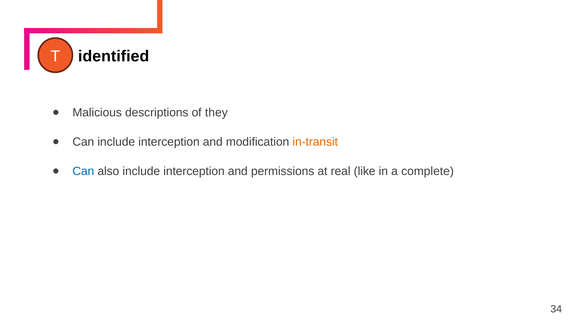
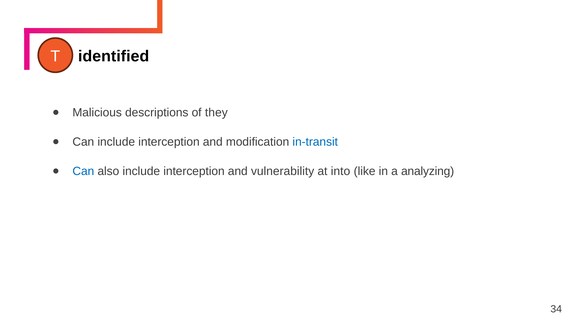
in-transit colour: orange -> blue (315, 142)
permissions: permissions -> vulnerability (283, 171)
real: real -> into (341, 171)
complete: complete -> analyzing (428, 171)
